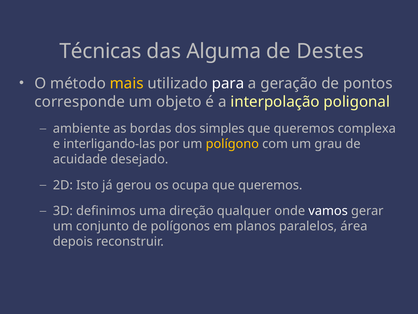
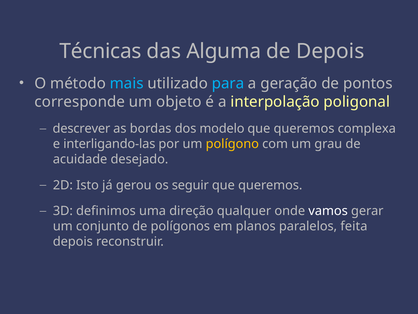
de Destes: Destes -> Depois (330, 51)
mais colour: yellow -> light blue (127, 83)
para colour: white -> light blue (228, 83)
ambiente: ambiente -> descrever (81, 129)
simples: simples -> modelo (222, 129)
ocupa: ocupa -> seguir (190, 185)
área: área -> feita (354, 226)
